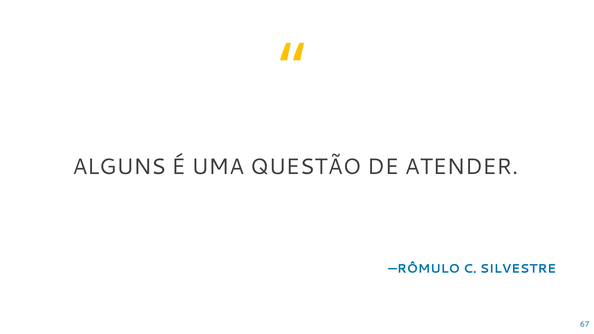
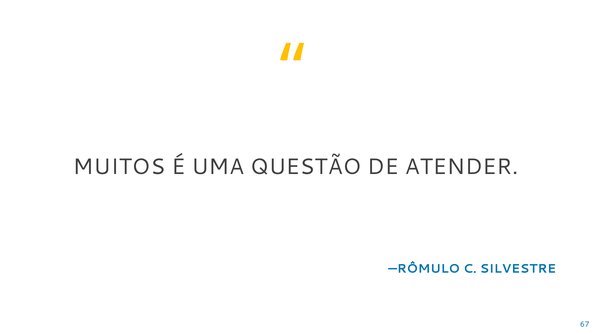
ALGUNS: ALGUNS -> MUITOS (119, 167)
